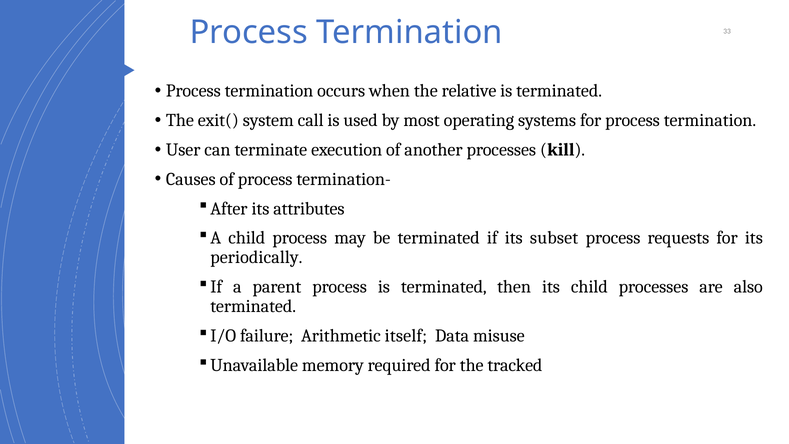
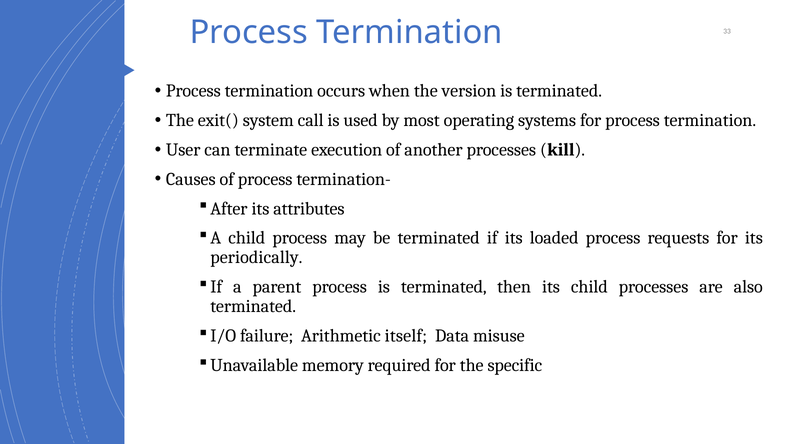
relative: relative -> version (469, 91)
subset: subset -> loaded (554, 238)
tracked: tracked -> specific (515, 365)
